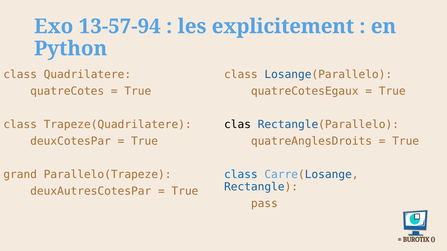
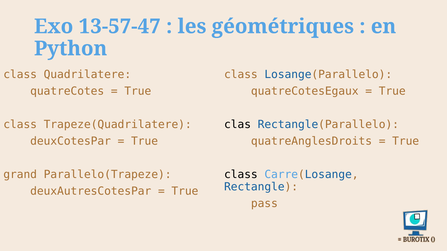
13-57-94: 13-57-94 -> 13-57-47 (120, 26)
explicitement: explicitement -> géométriques (283, 26)
class colour: blue -> black (241, 175)
